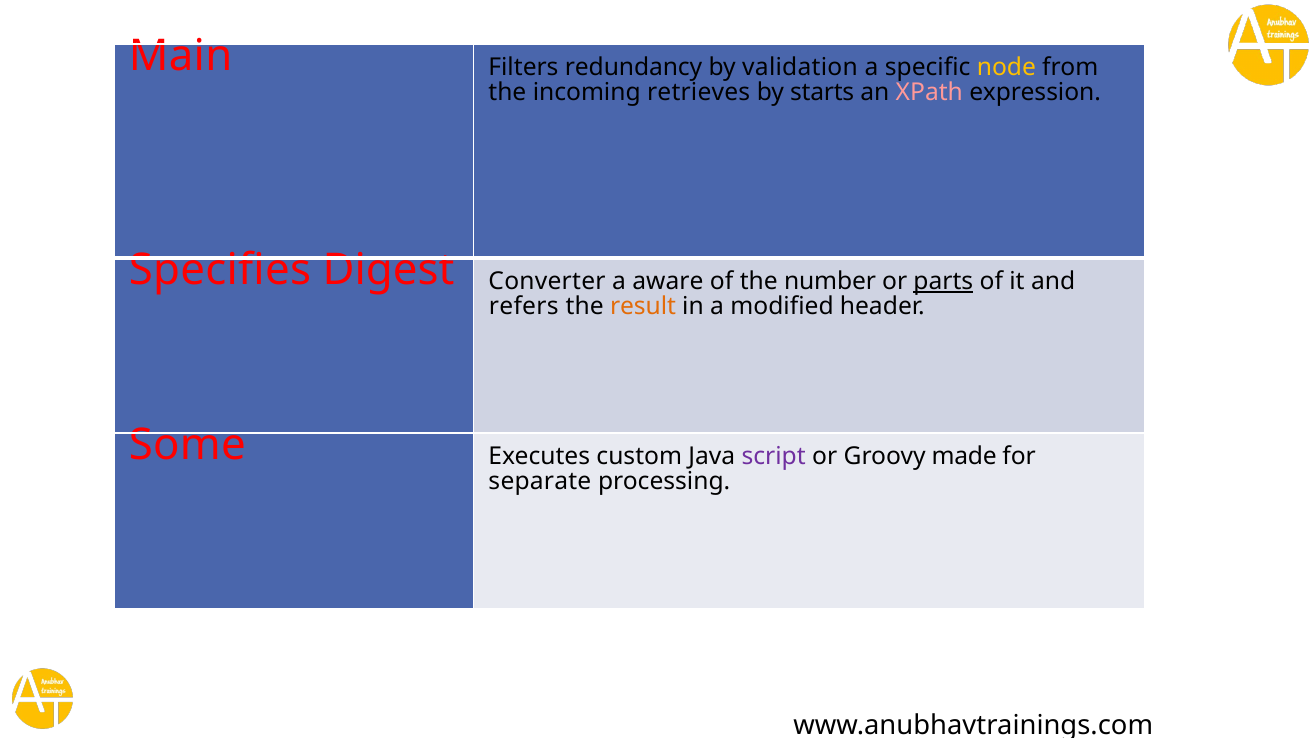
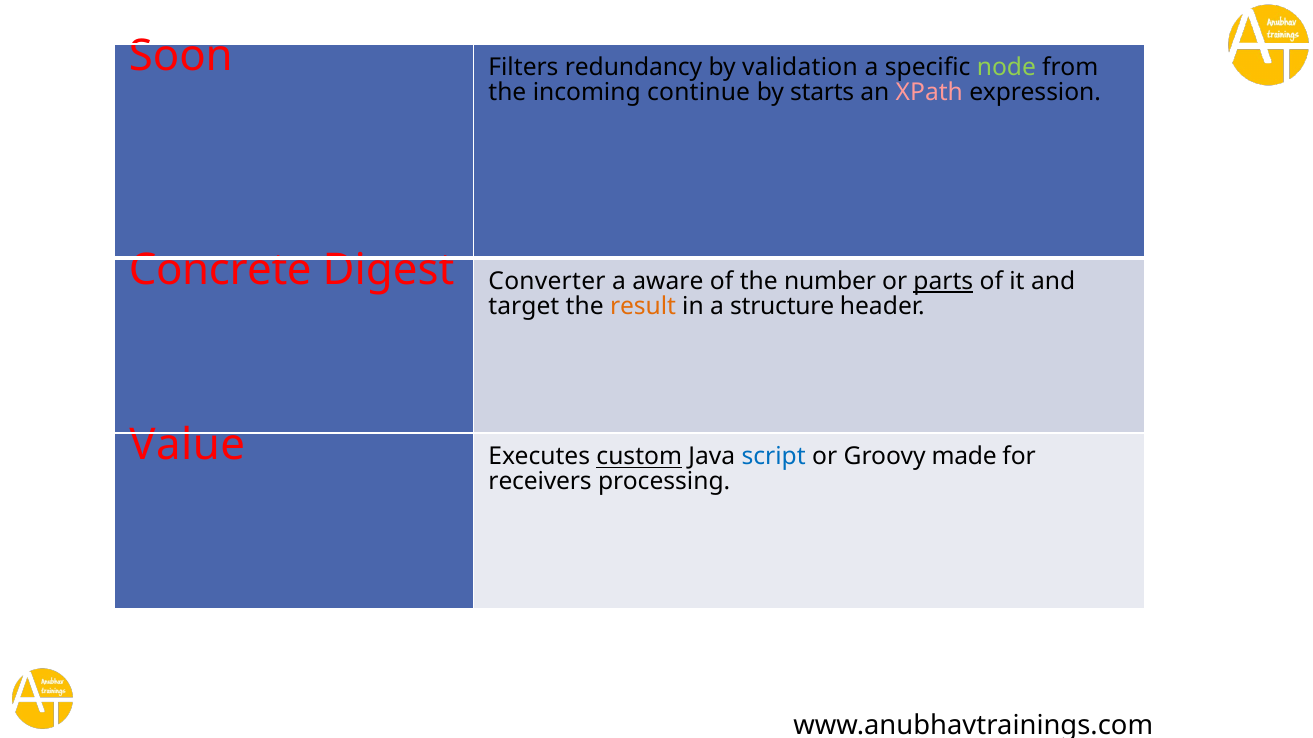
Main: Main -> Soon (181, 56)
node colour: yellow -> light green (1006, 68)
retrieves: retrieves -> continue (699, 92)
Specifies: Specifies -> Concrete (220, 270)
refers: refers -> target (524, 306)
modified: modified -> structure (782, 306)
Some: Some -> Value (187, 445)
custom underline: none -> present (639, 457)
script colour: purple -> blue (774, 457)
separate: separate -> receivers (540, 482)
